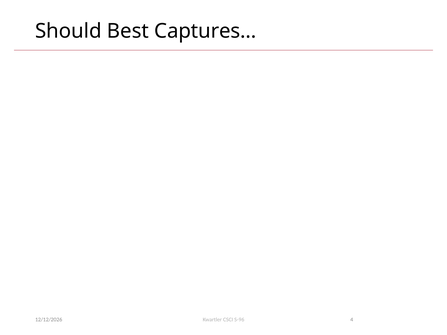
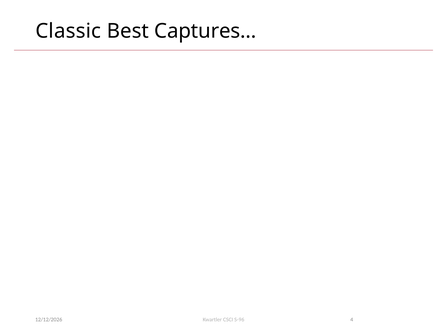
Should: Should -> Classic (68, 31)
